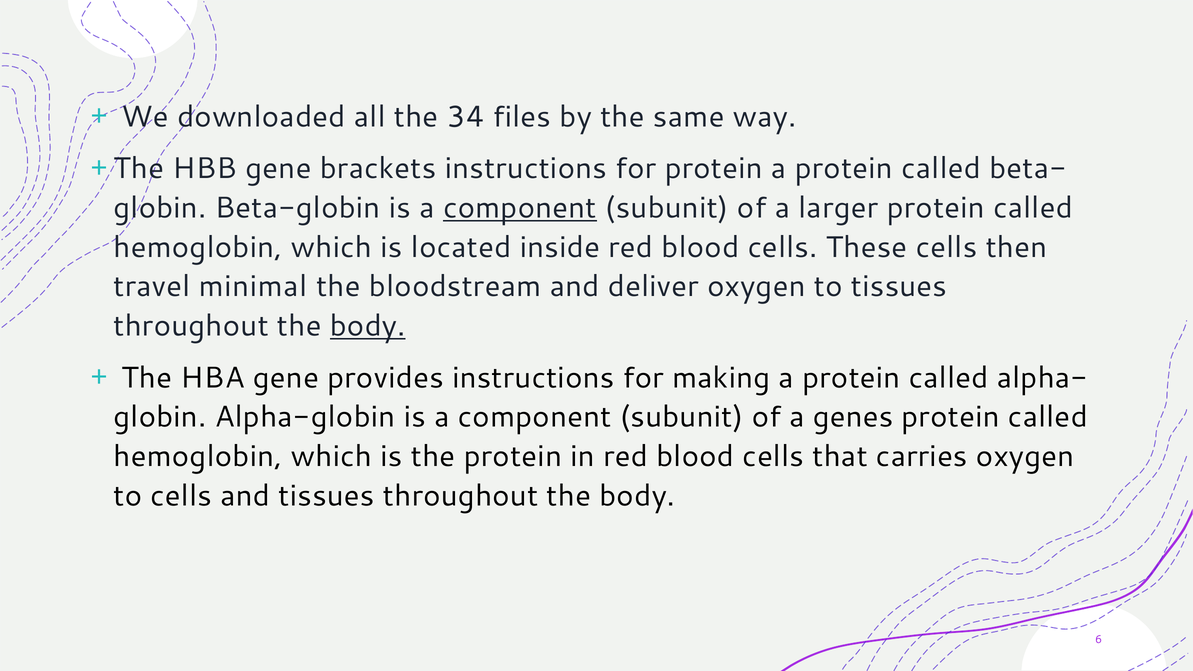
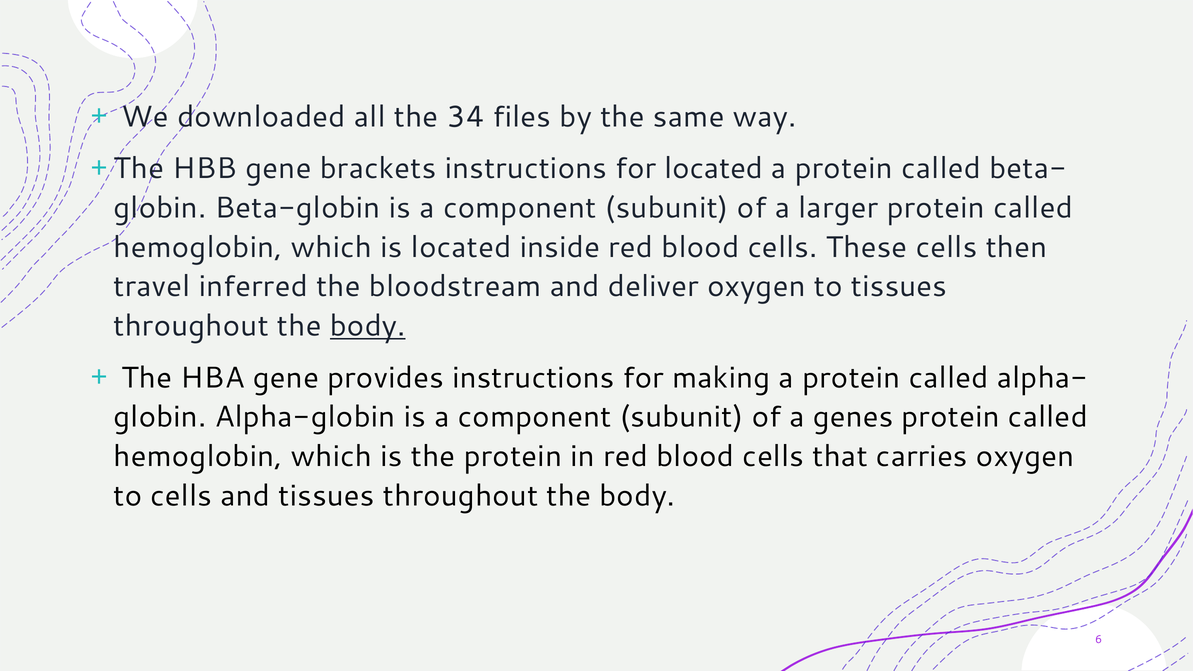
for protein: protein -> located (714, 169)
component underline: present -> none (520, 208)
minimal: minimal -> inferred (253, 287)
